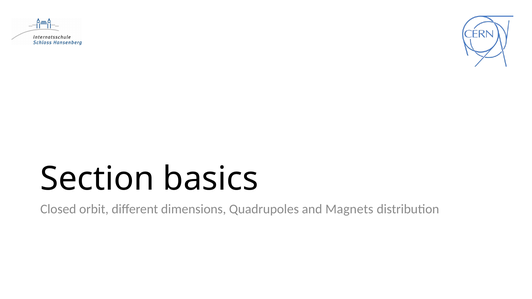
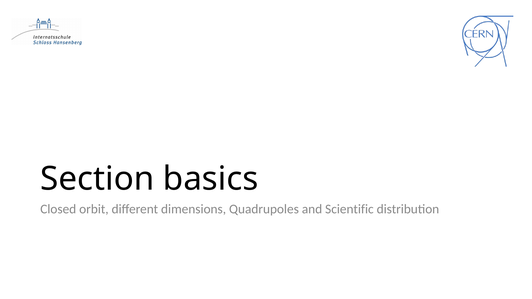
Magnets: Magnets -> Scientific (349, 209)
